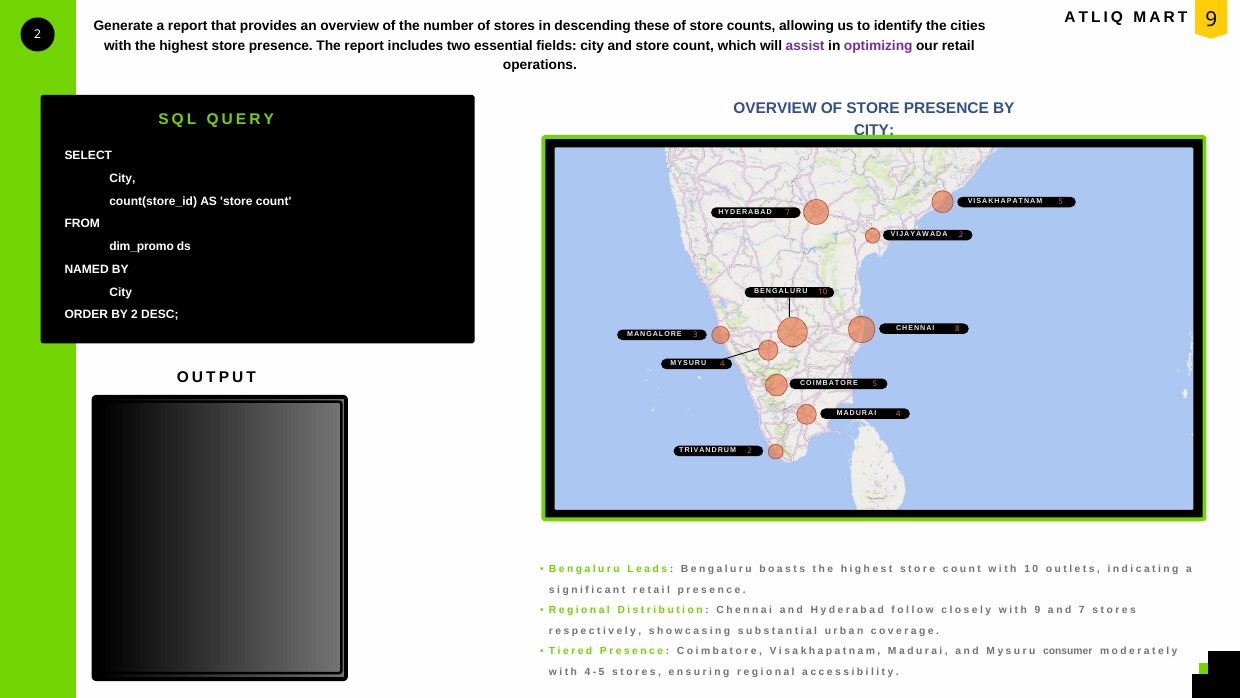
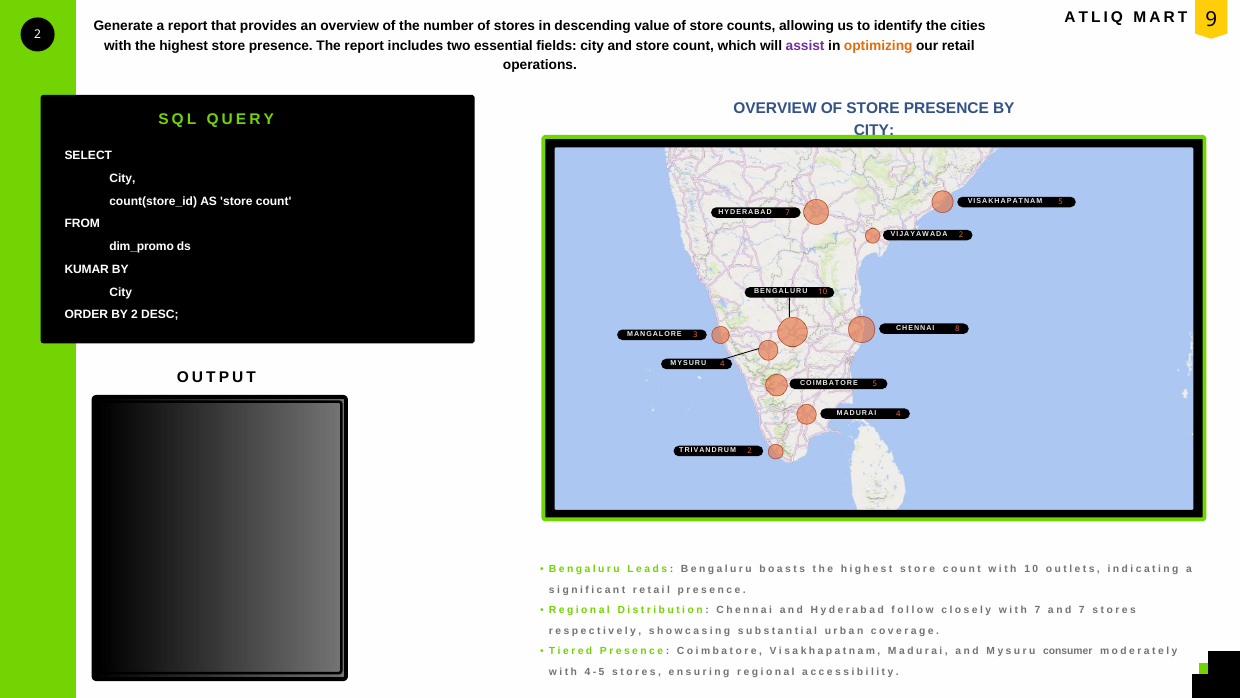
these: these -> value (652, 26)
optimizing colour: purple -> orange (878, 46)
NAMED: NAMED -> KUMAR (87, 269)
with 9: 9 -> 7 (1037, 610)
